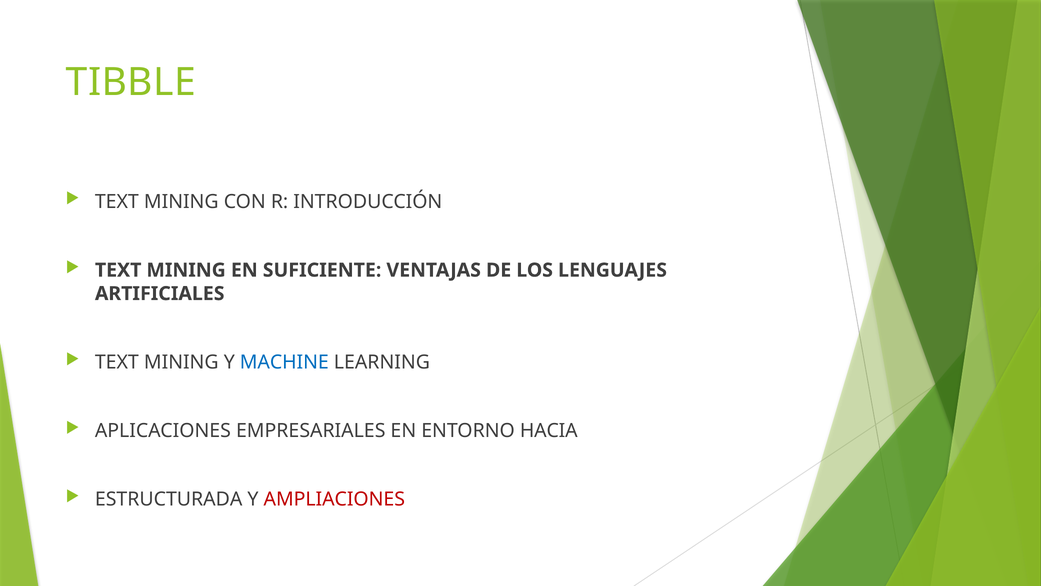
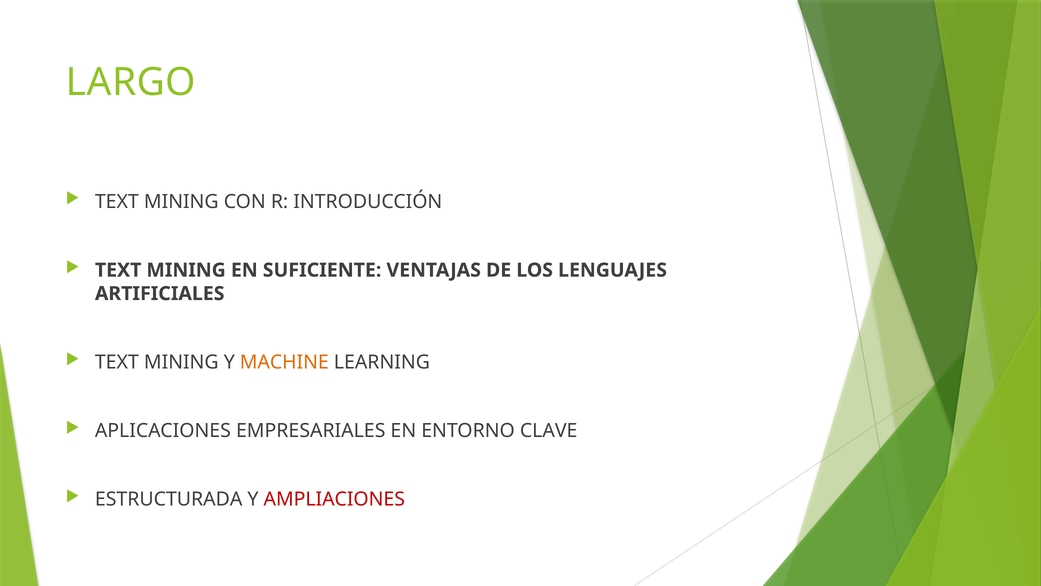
TIBBLE: TIBBLE -> LARGO (131, 82)
MACHINE colour: blue -> orange (284, 362)
HACIA: HACIA -> CLAVE (549, 431)
